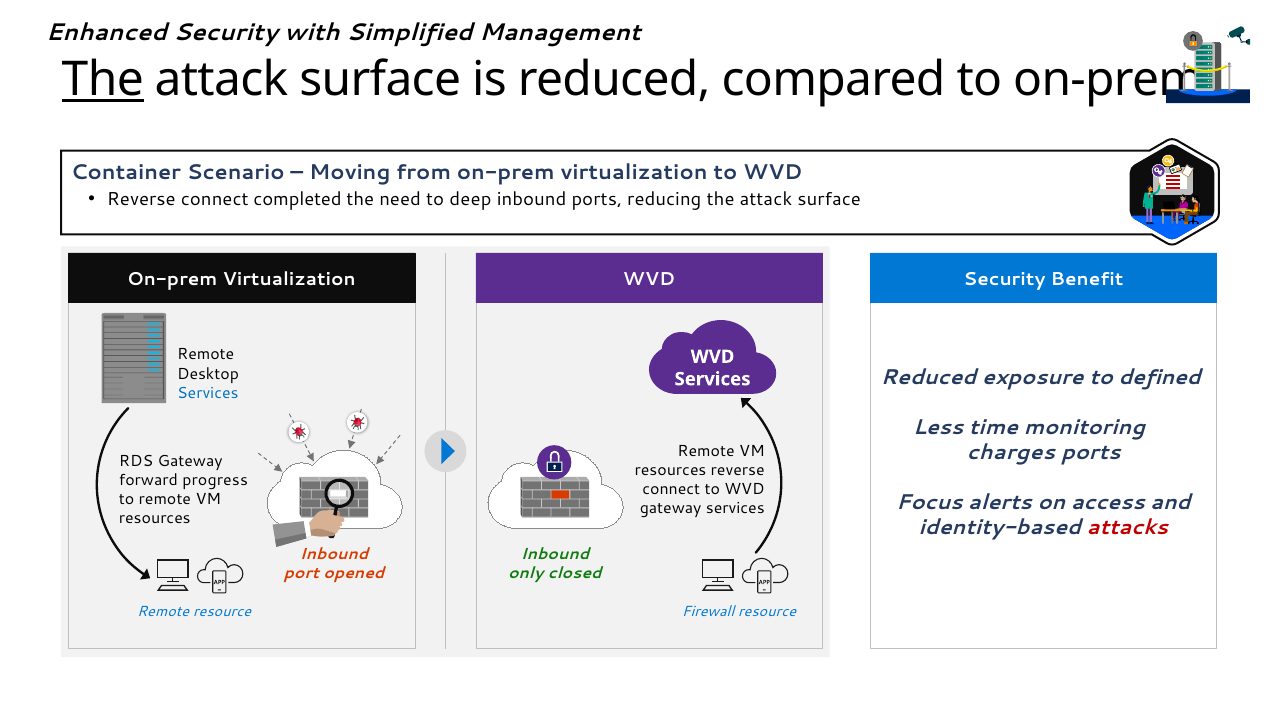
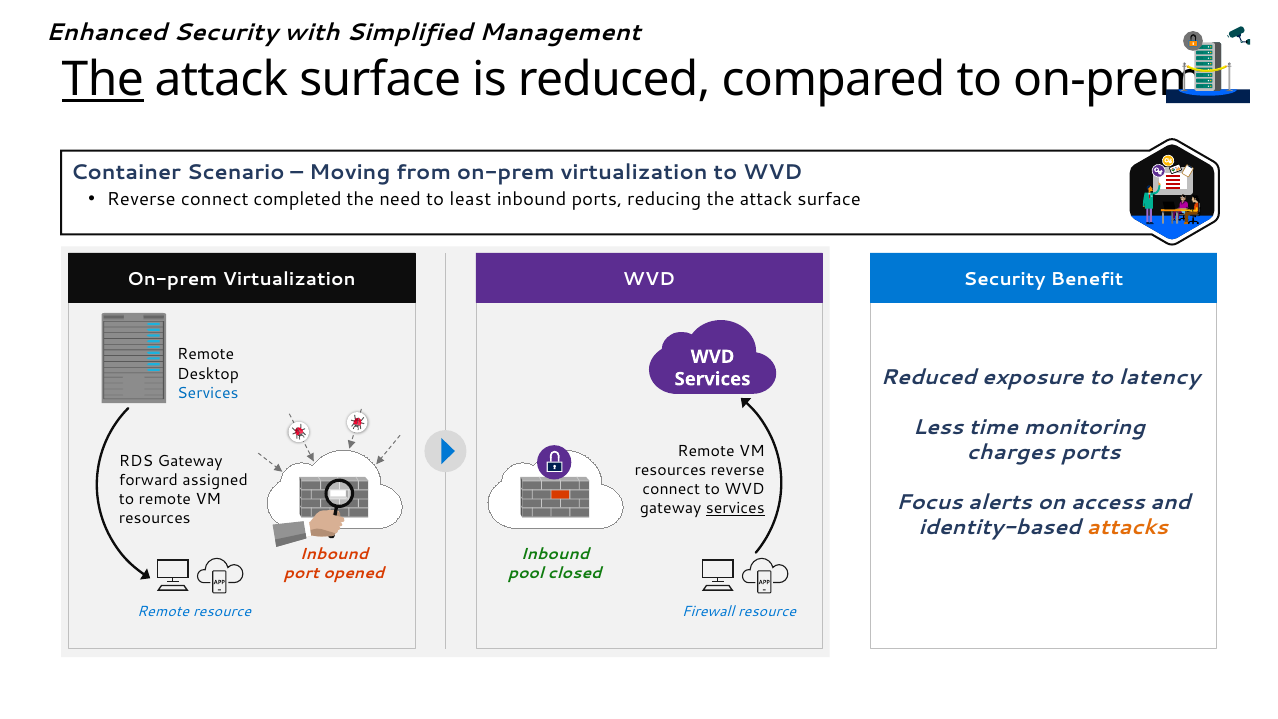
deep: deep -> least (470, 199)
defined: defined -> latency (1159, 378)
progress: progress -> assigned (215, 480)
services underline: none -> present (735, 509)
attacks colour: red -> orange (1127, 528)
only: only -> pool (526, 573)
